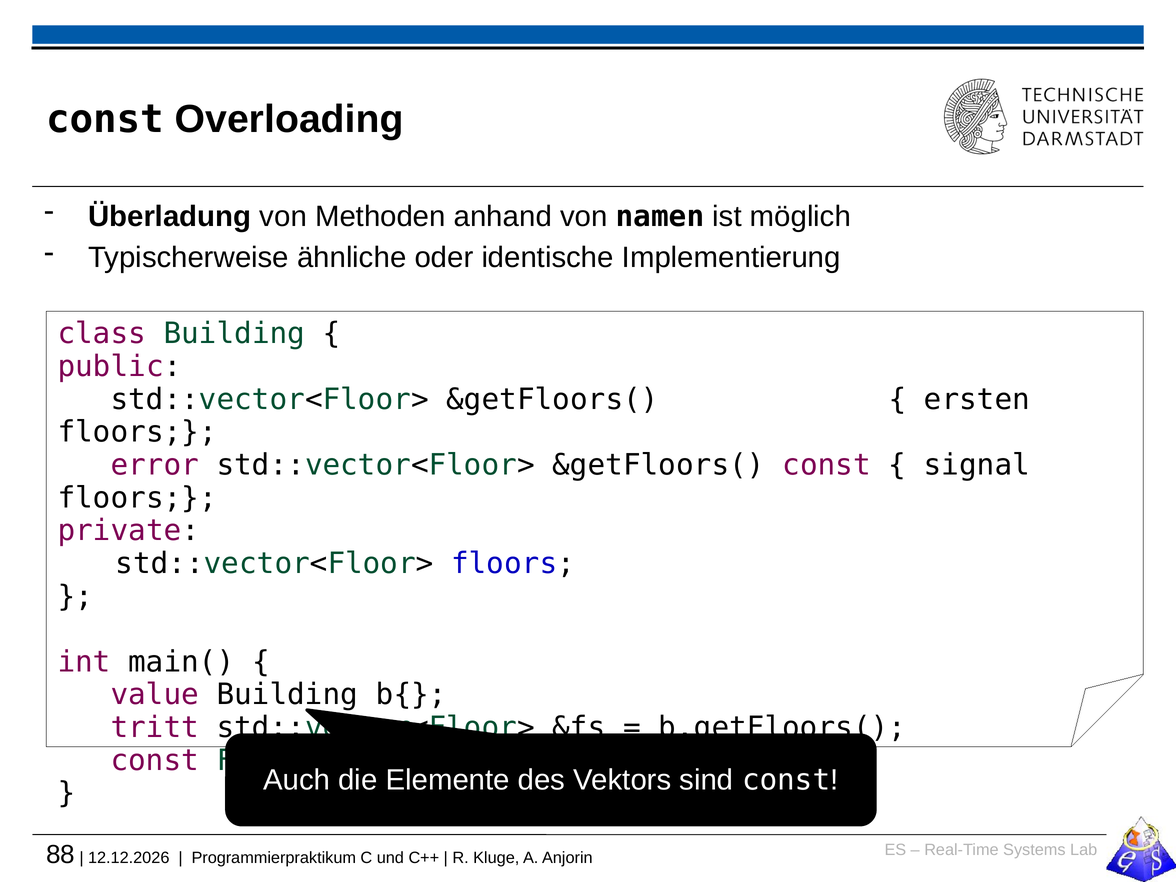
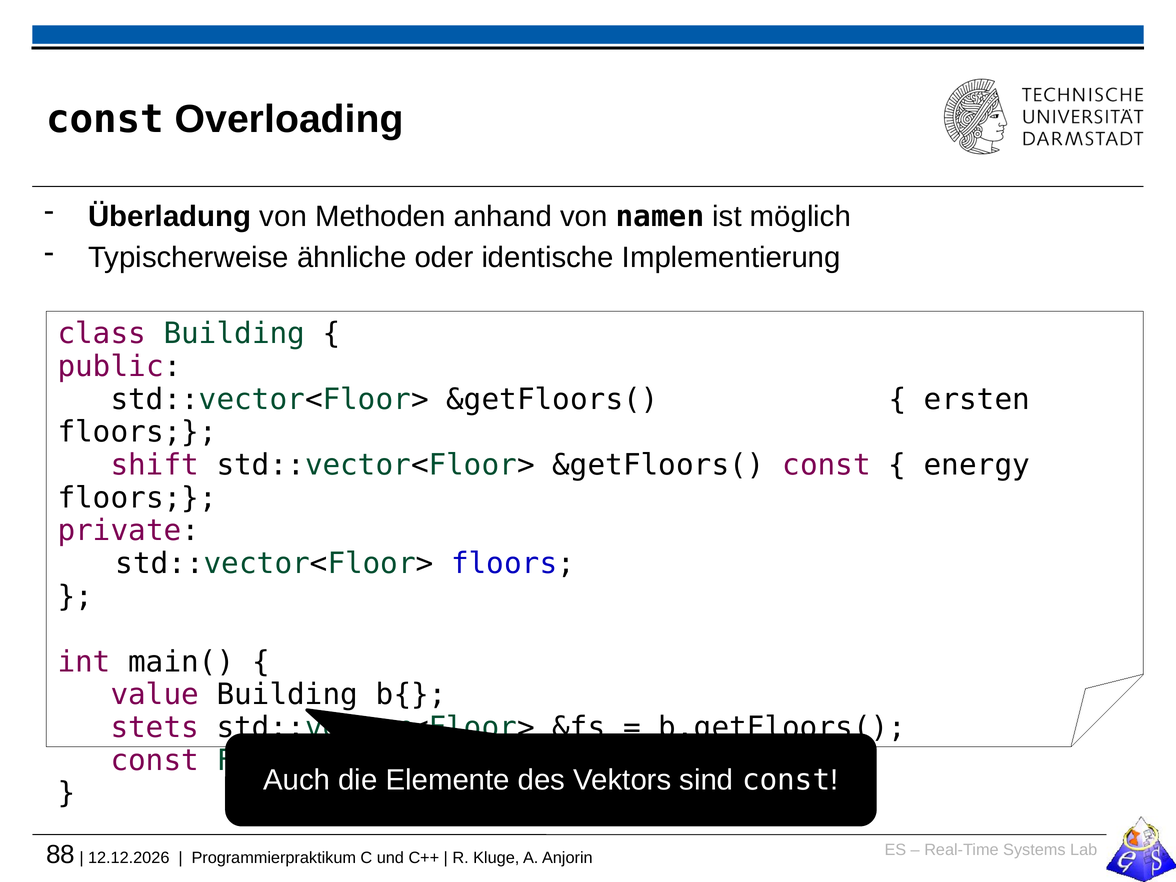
error: error -> shift (155, 465)
signal: signal -> energy (977, 465)
tritt: tritt -> stets (155, 728)
